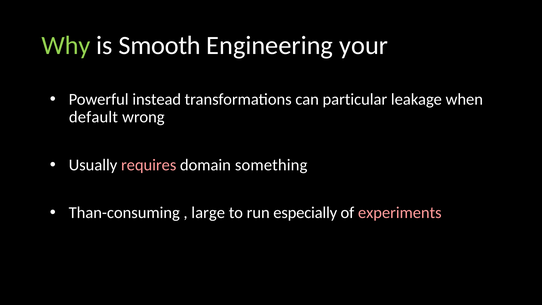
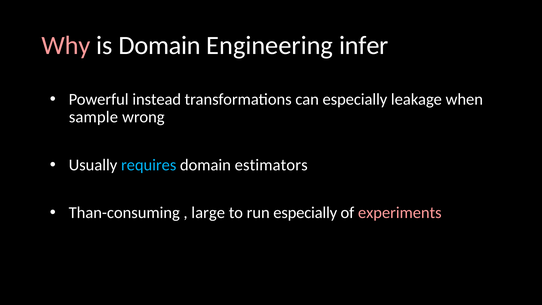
Why colour: light green -> pink (66, 46)
is Smooth: Smooth -> Domain (160, 46)
your: your -> infer (364, 46)
can particular: particular -> especially (355, 99)
default: default -> sample (93, 117)
requires colour: pink -> light blue (149, 165)
something: something -> estimators (271, 165)
